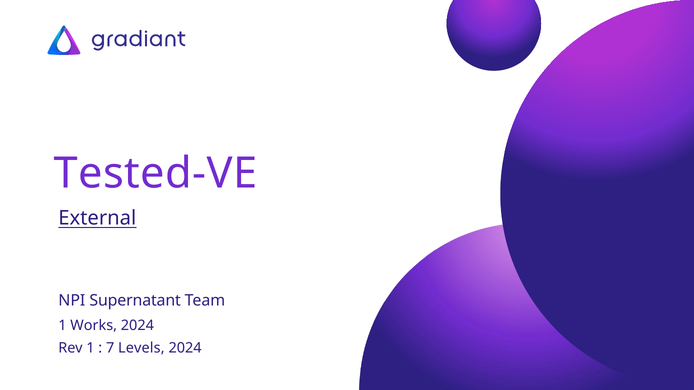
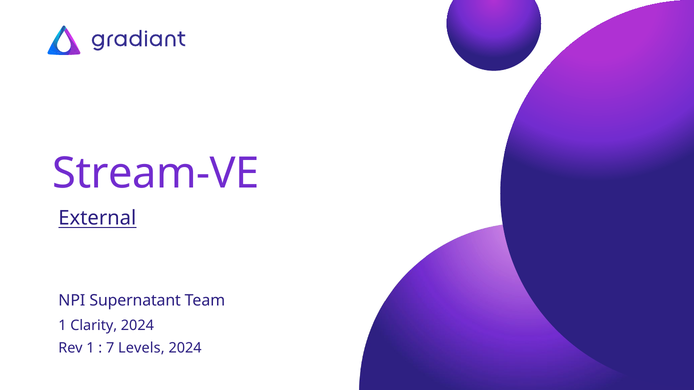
Tested-VE: Tested-VE -> Stream-VE (156, 173)
Works: Works -> Clarity (94, 326)
